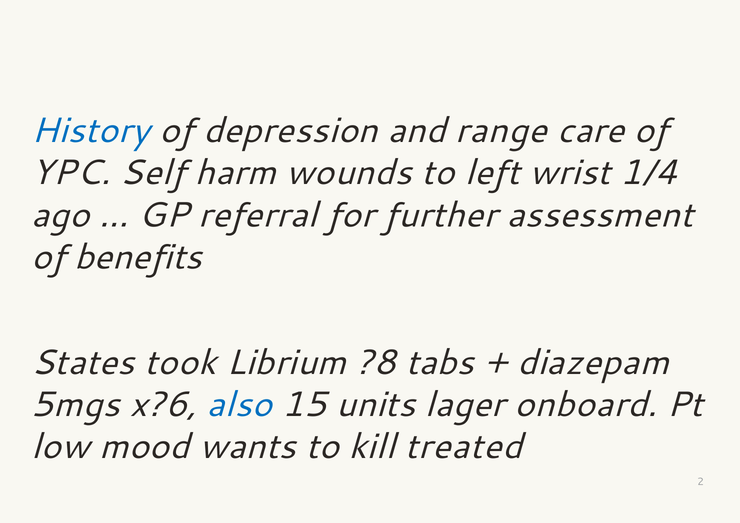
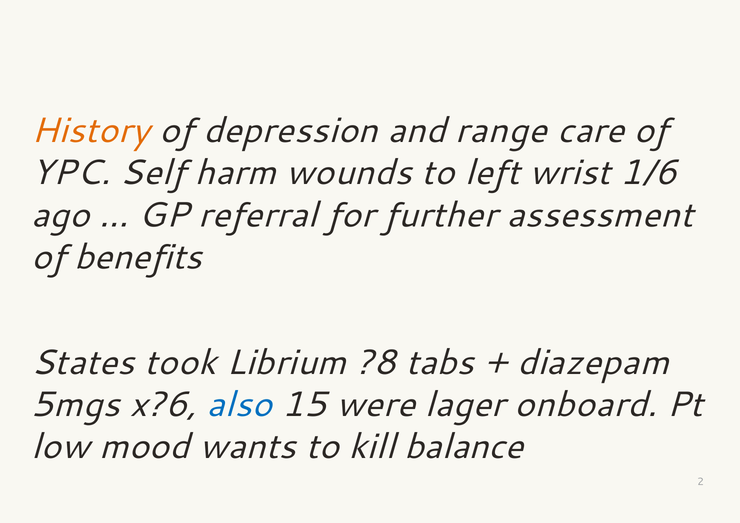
History colour: blue -> orange (90, 131)
1/4: 1/4 -> 1/6 (648, 173)
units: units -> were (376, 405)
treated: treated -> balance (464, 447)
